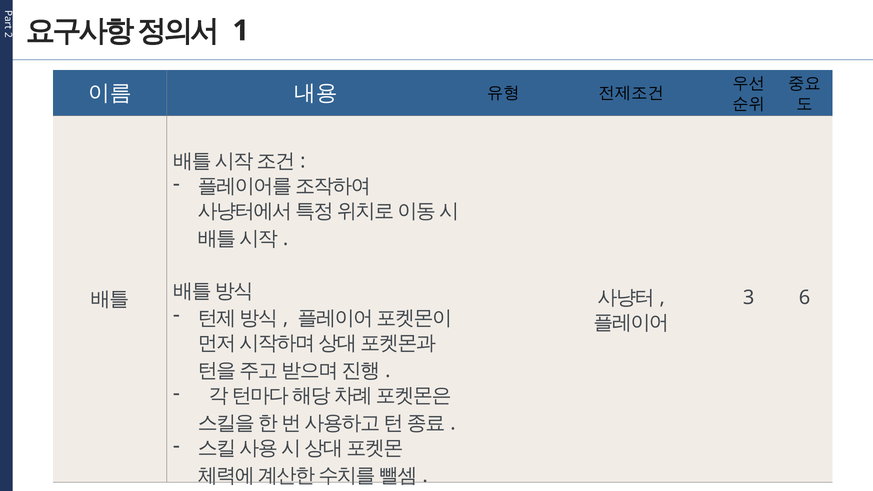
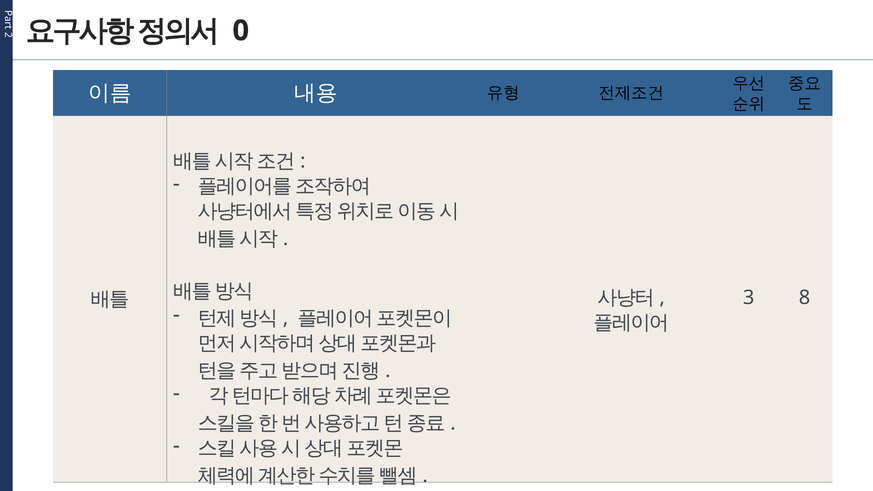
1: 1 -> 0 (241, 31)
6: 6 -> 8 (805, 298)
